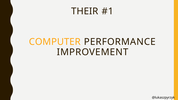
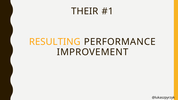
COMPUTER: COMPUTER -> RESULTING (55, 42)
